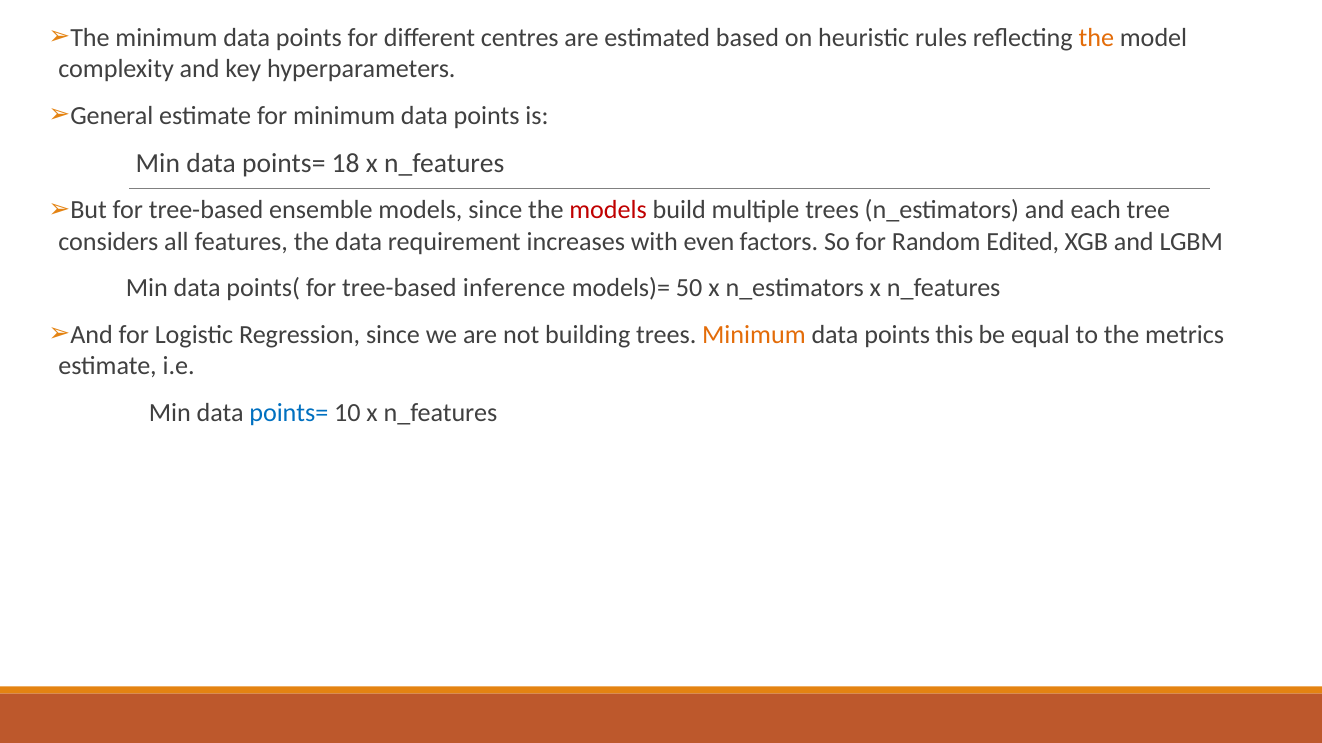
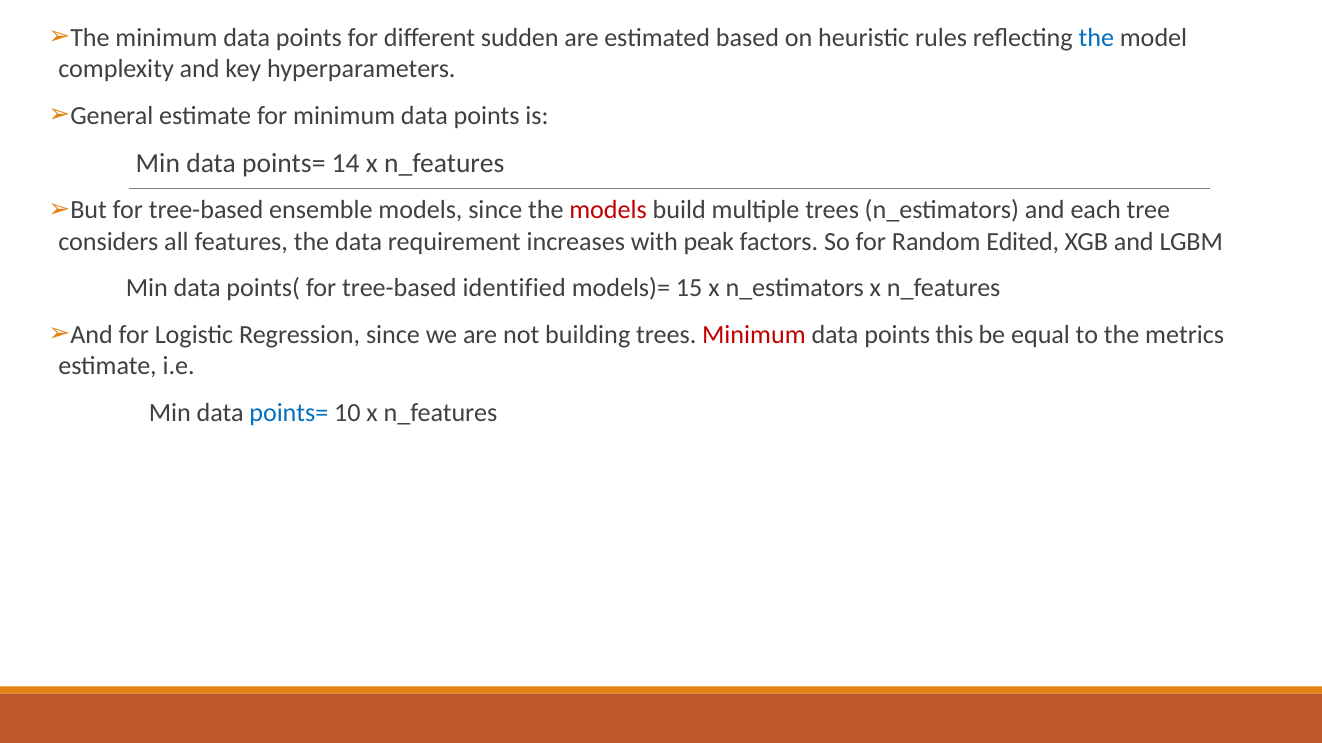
centres: centres -> sudden (520, 38)
the colour: orange -> blue (1096, 38)
18: 18 -> 14 (346, 163)
even: even -> peak (709, 242)
inference: inference -> identified (514, 288)
50: 50 -> 15 (689, 288)
Minimum colour: orange -> red (754, 335)
